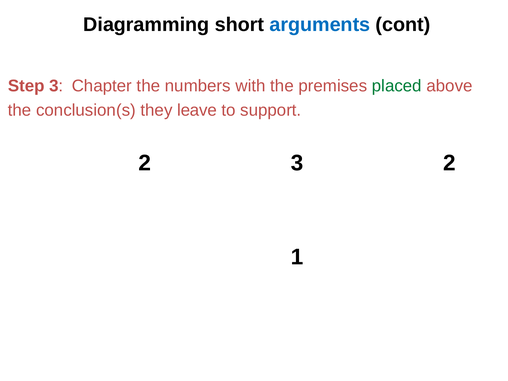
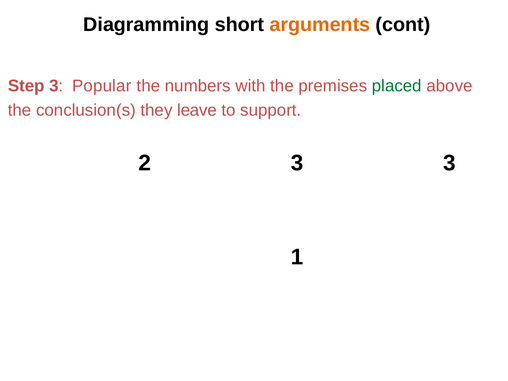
arguments colour: blue -> orange (320, 25)
Chapter: Chapter -> Popular (102, 86)
3 2: 2 -> 3 (450, 163)
